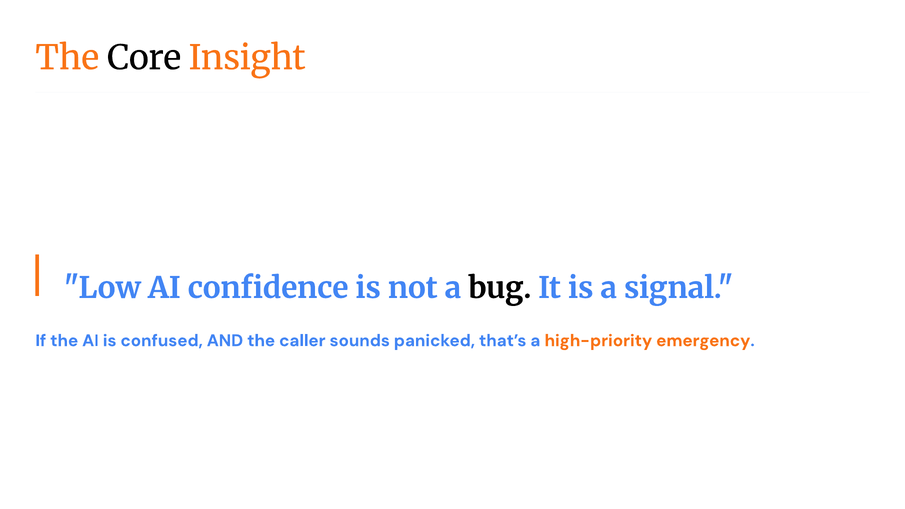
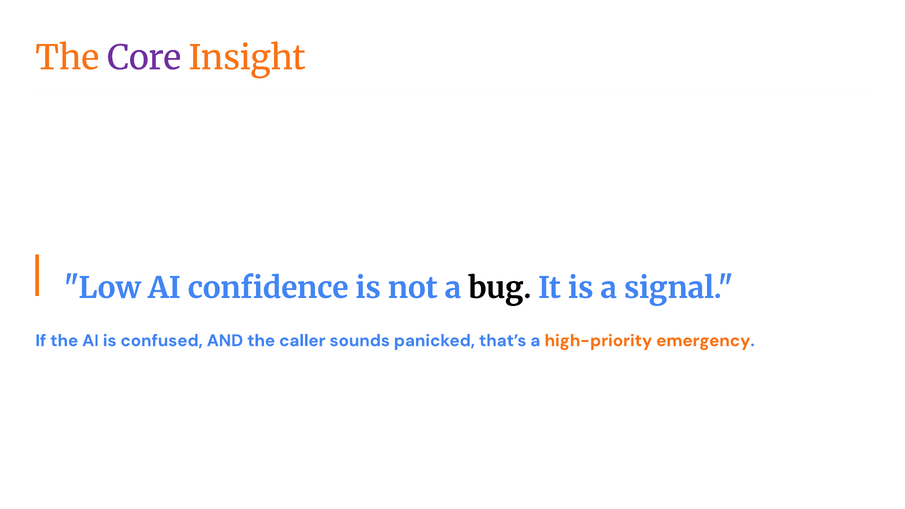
Core colour: black -> purple (144, 58)
